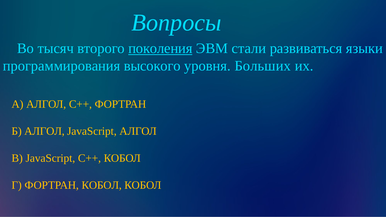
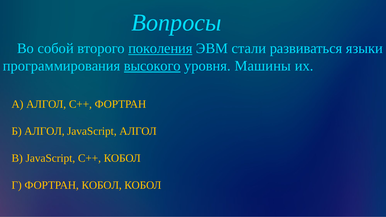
тысяч: тысяч -> собой (56, 48)
высокого underline: none -> present (152, 66)
Больших: Больших -> Машины (263, 66)
